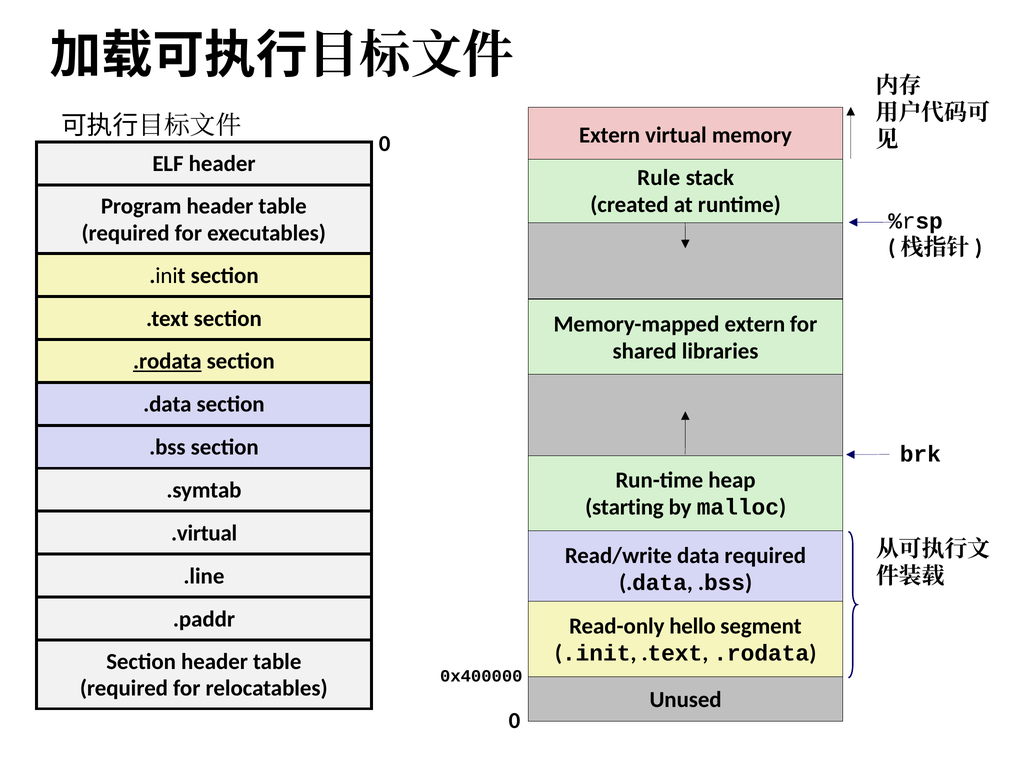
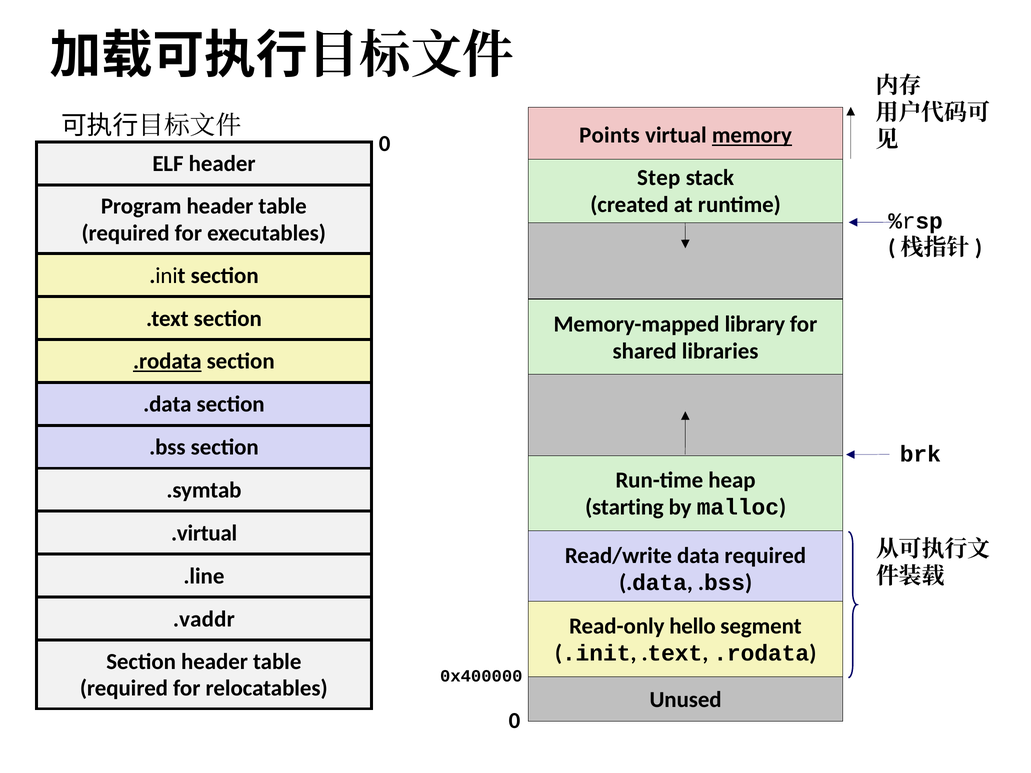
Extern: Extern -> Points (609, 135)
memory underline: none -> present (752, 135)
Rule: Rule -> Step (659, 178)
Memory-mapped extern: extern -> library (755, 324)
.paddr: .paddr -> .vaddr (204, 619)
